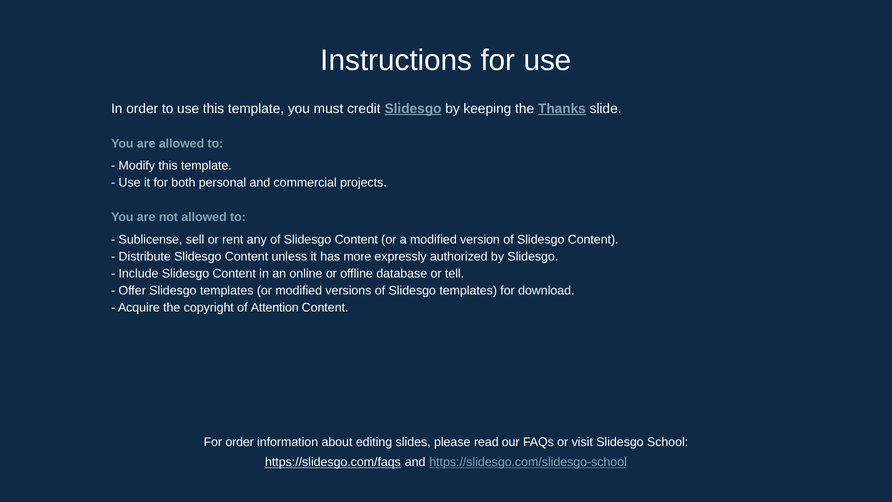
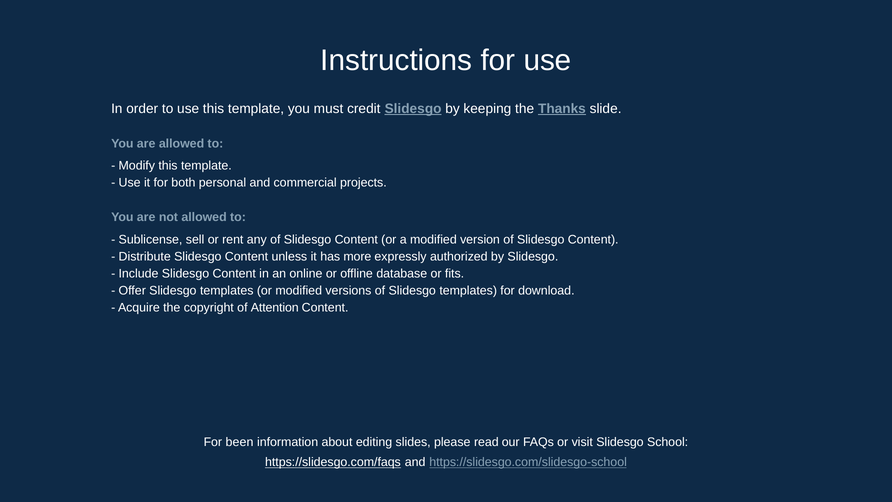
tell: tell -> fits (455, 274)
For order: order -> been (240, 442)
